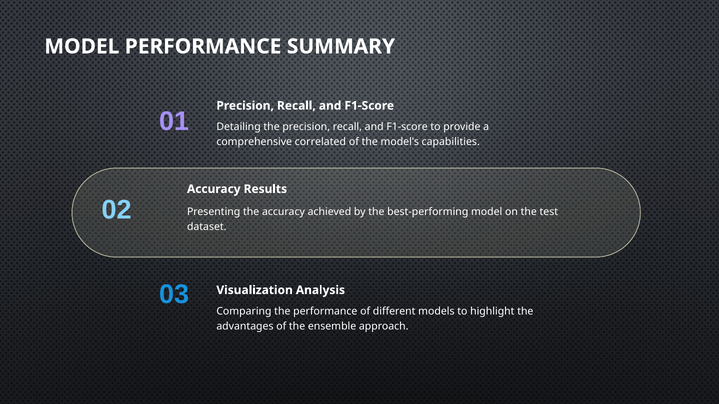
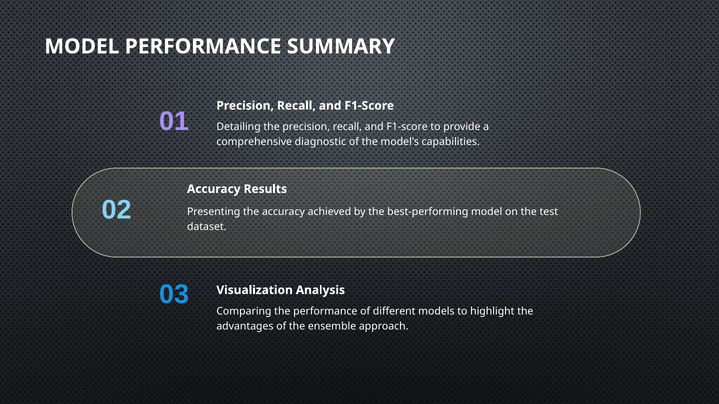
correlated: correlated -> diagnostic (320, 142)
